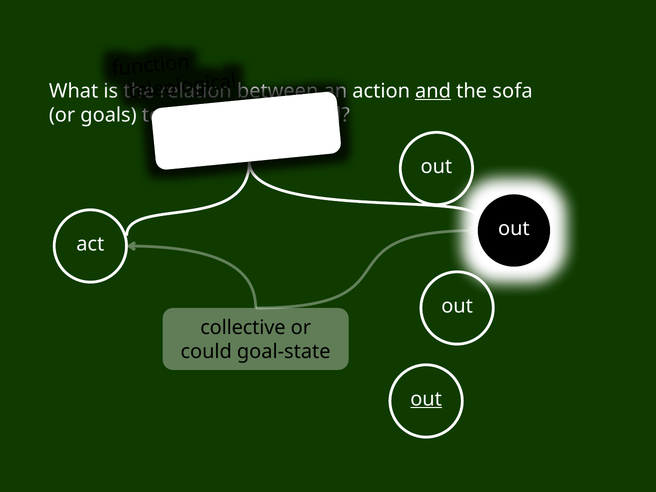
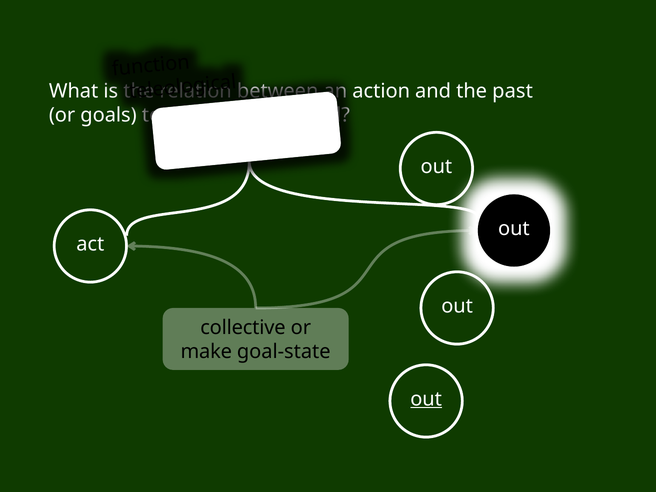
and underline: present -> none (433, 91)
sofa: sofa -> past (513, 91)
could: could -> make (206, 352)
